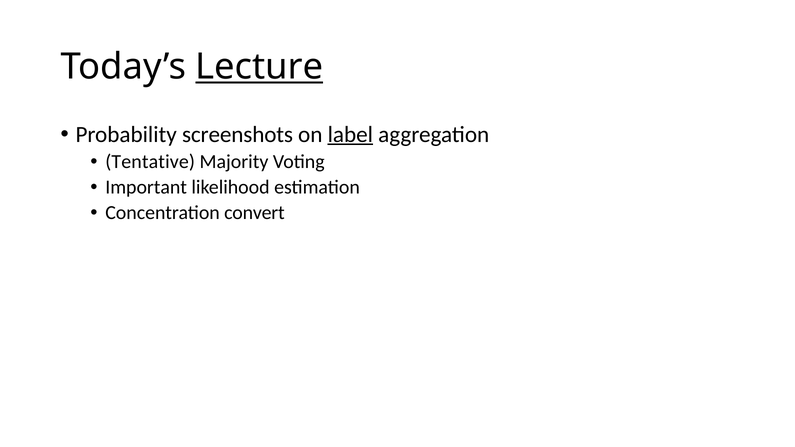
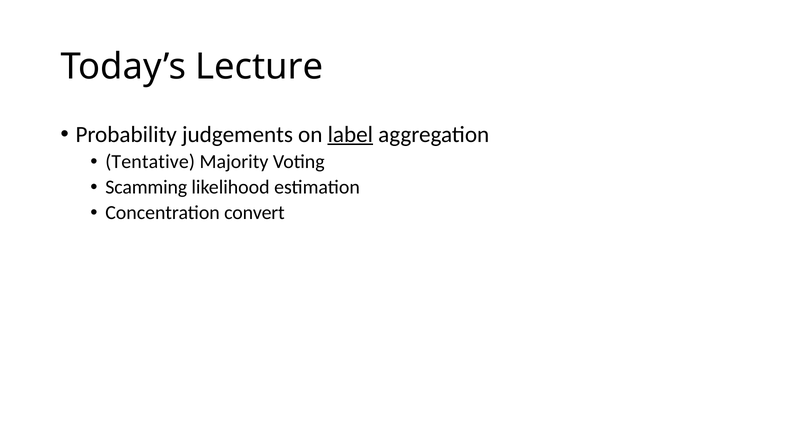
Lecture underline: present -> none (259, 67)
screenshots: screenshots -> judgements (237, 134)
Important: Important -> Scamming (146, 187)
